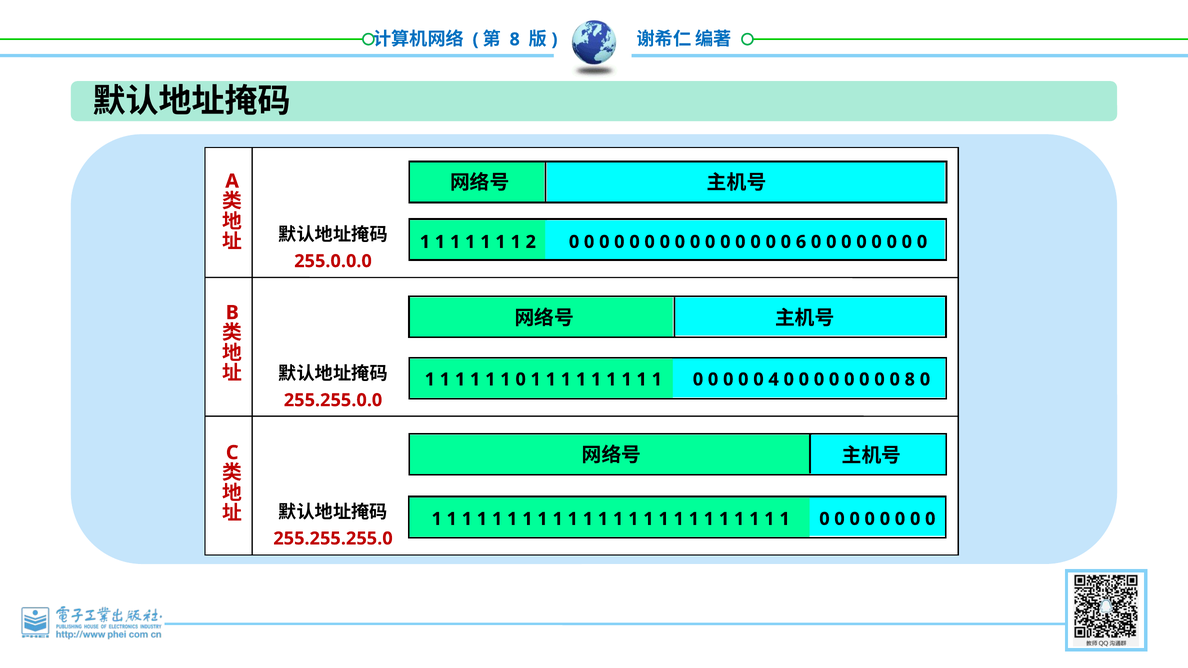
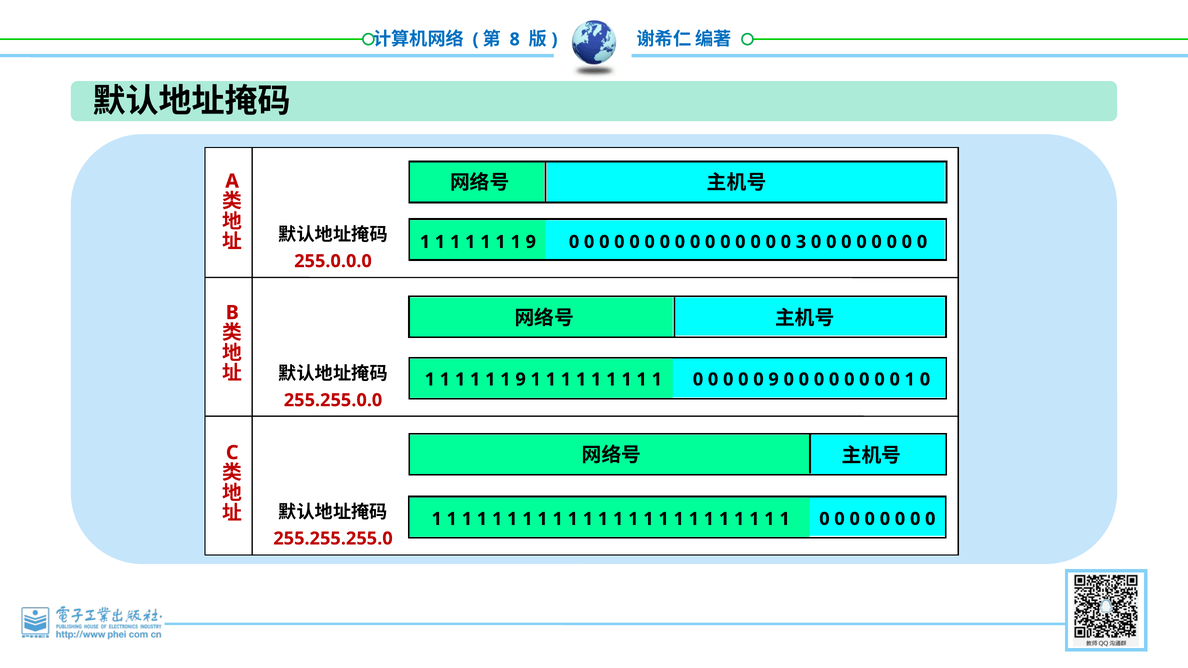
2: 2 -> 9 (531, 242)
6: 6 -> 3 (801, 242)
0: 0 -> 9 (521, 380)
0 4: 4 -> 9 (774, 380)
0 0 8: 8 -> 1 (910, 380)
